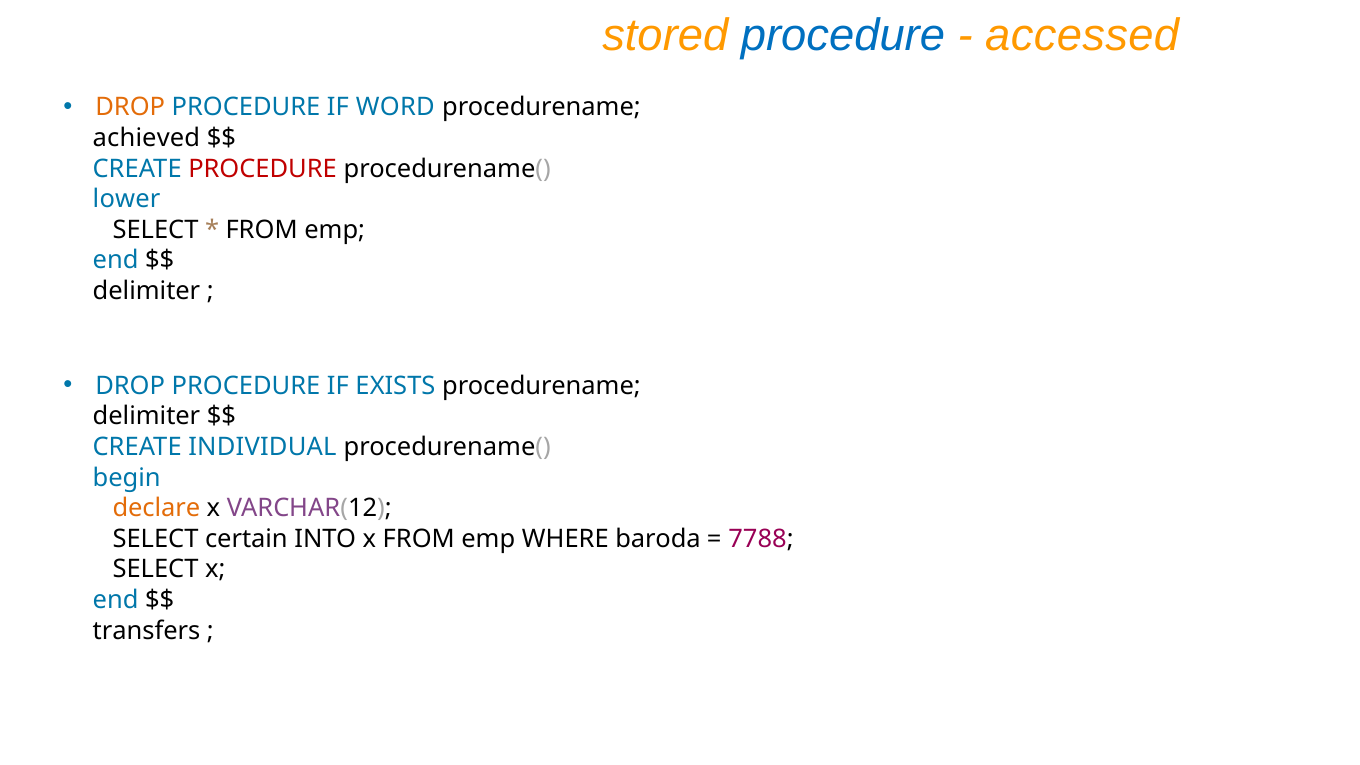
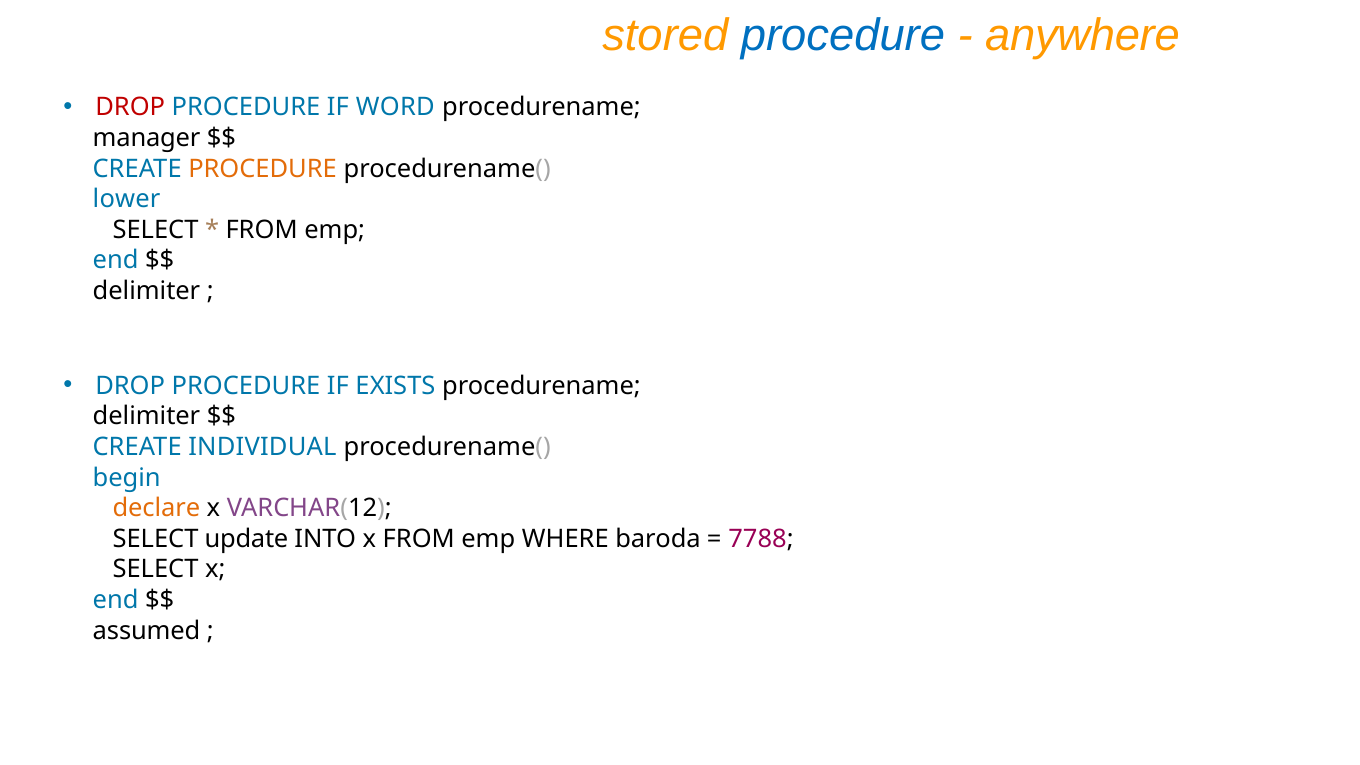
accessed: accessed -> anywhere (1082, 35)
DROP colour: orange -> red (130, 107)
achieved: achieved -> manager (147, 138)
PROCEDURE colour: red -> orange (263, 169)
certain: certain -> update (246, 539)
transfers: transfers -> assumed (147, 631)
